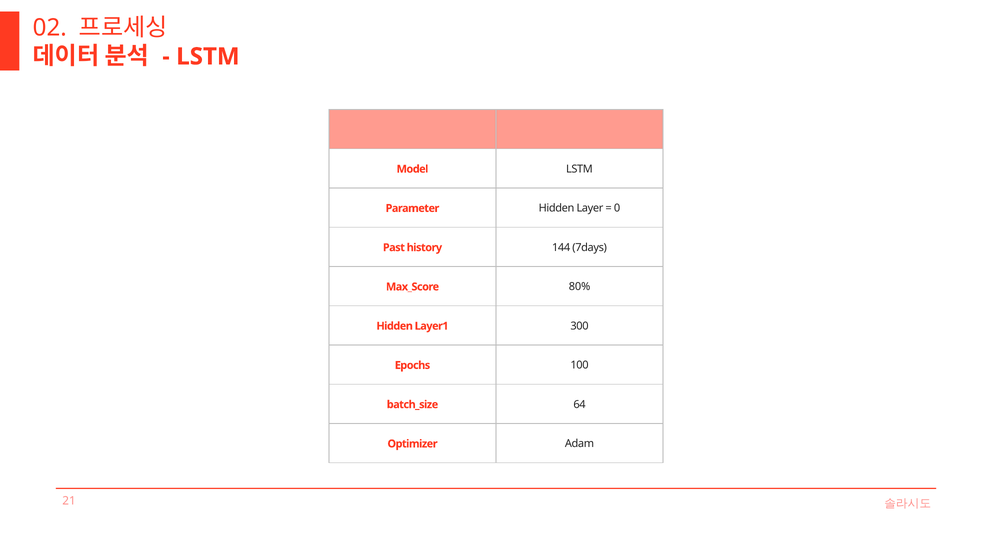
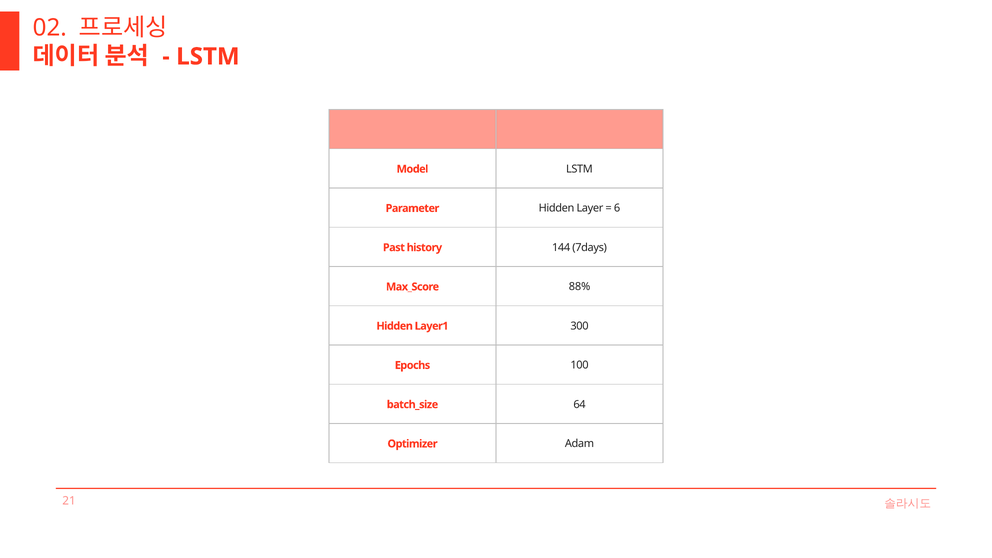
0: 0 -> 6 (617, 208)
80%: 80% -> 88% (580, 287)
